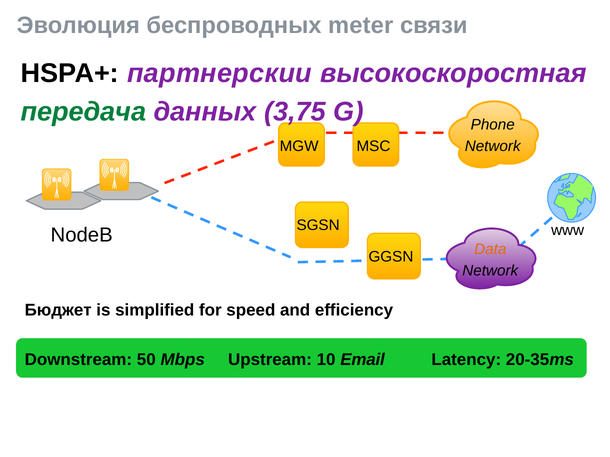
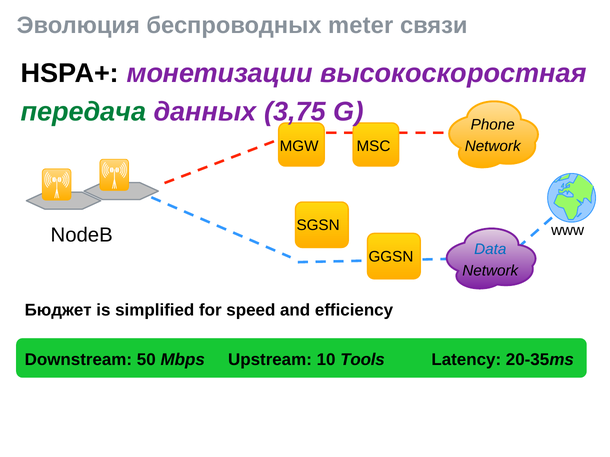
партнерскии: партнерскии -> монетизации (220, 73)
Data colour: orange -> blue (490, 250)
Email: Email -> Tools (363, 360)
